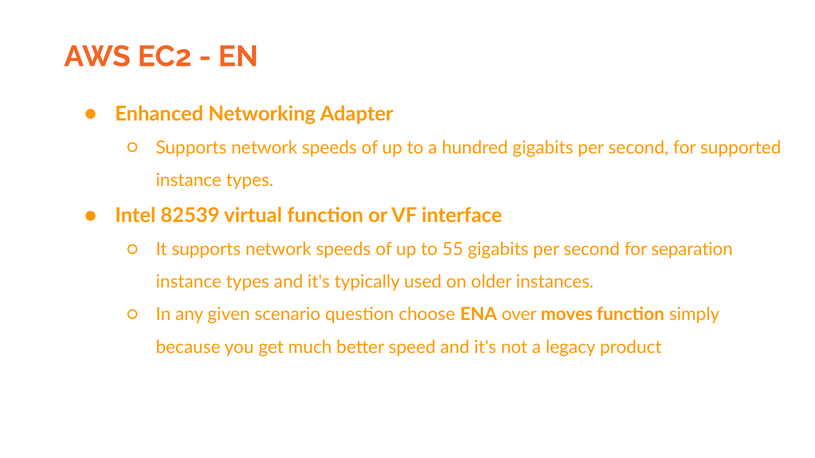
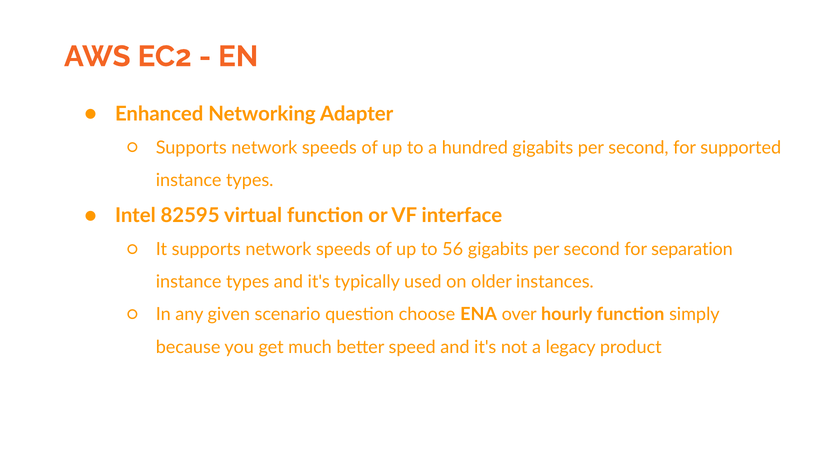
82539: 82539 -> 82595 (190, 216)
55: 55 -> 56 (453, 250)
moves: moves -> hourly (567, 315)
